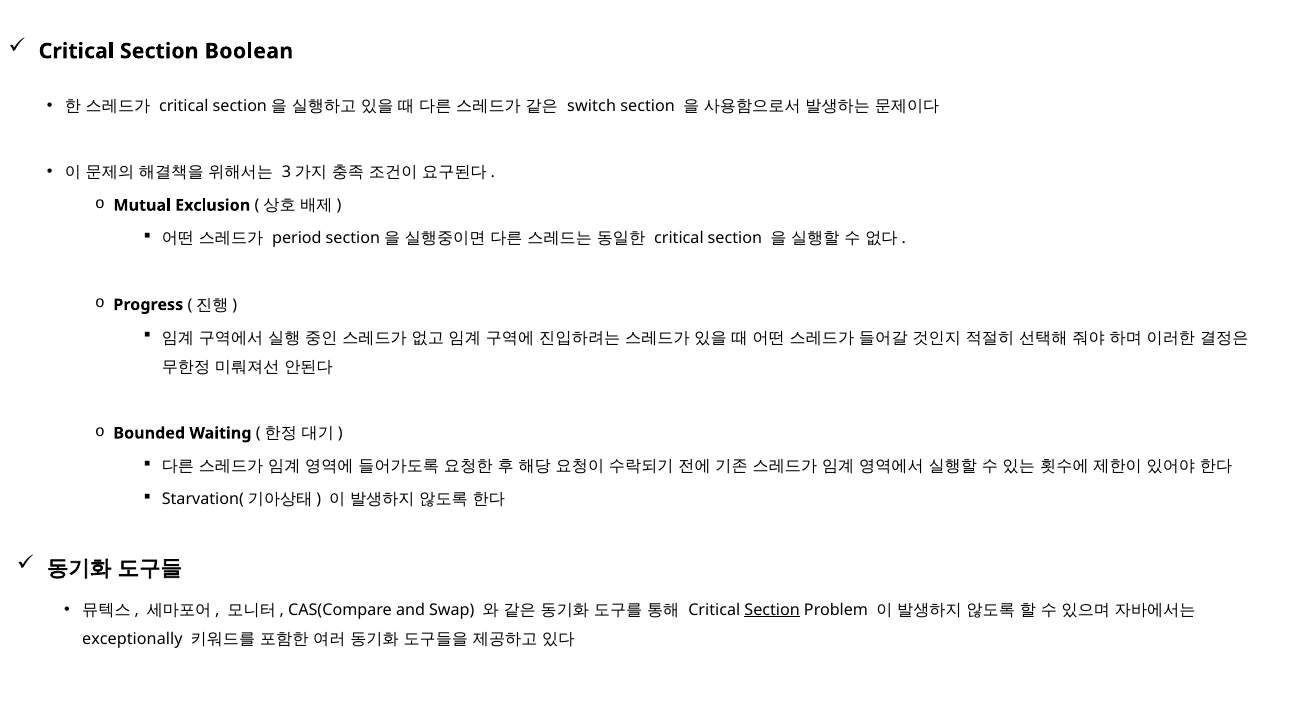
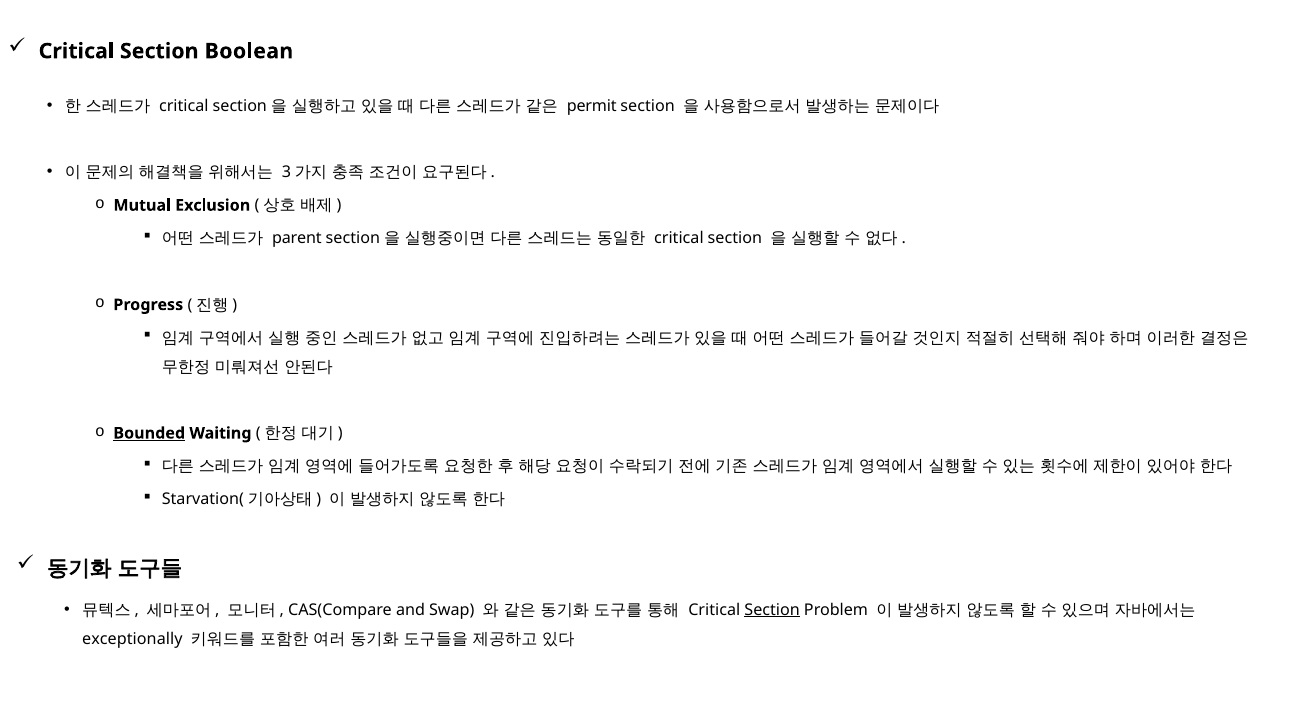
switch: switch -> permit (592, 106)
period: period -> parent (297, 238)
Bounded underline: none -> present (149, 433)
